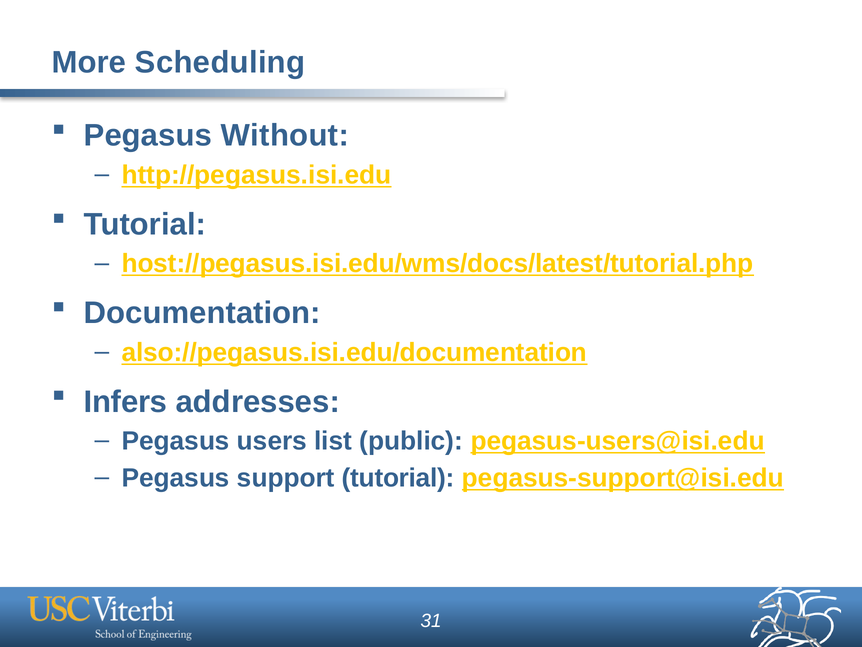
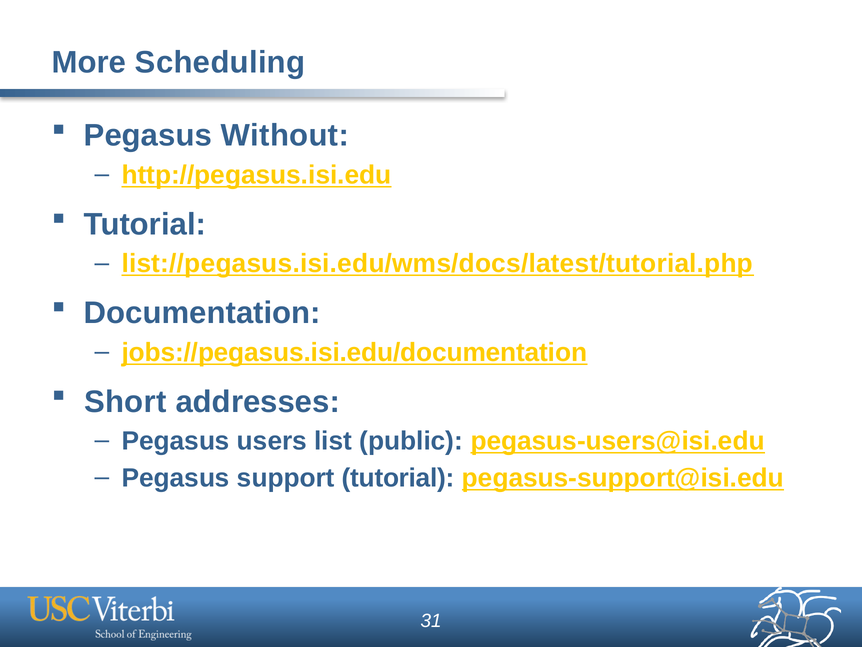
host://pegasus.isi.edu/wms/docs/latest/tutorial.php: host://pegasus.isi.edu/wms/docs/latest/tutorial.php -> list://pegasus.isi.edu/wms/docs/latest/tutorial.php (437, 264)
also://pegasus.isi.edu/documentation: also://pegasus.isi.edu/documentation -> jobs://pegasus.isi.edu/documentation (354, 352)
Infers: Infers -> Short (125, 401)
